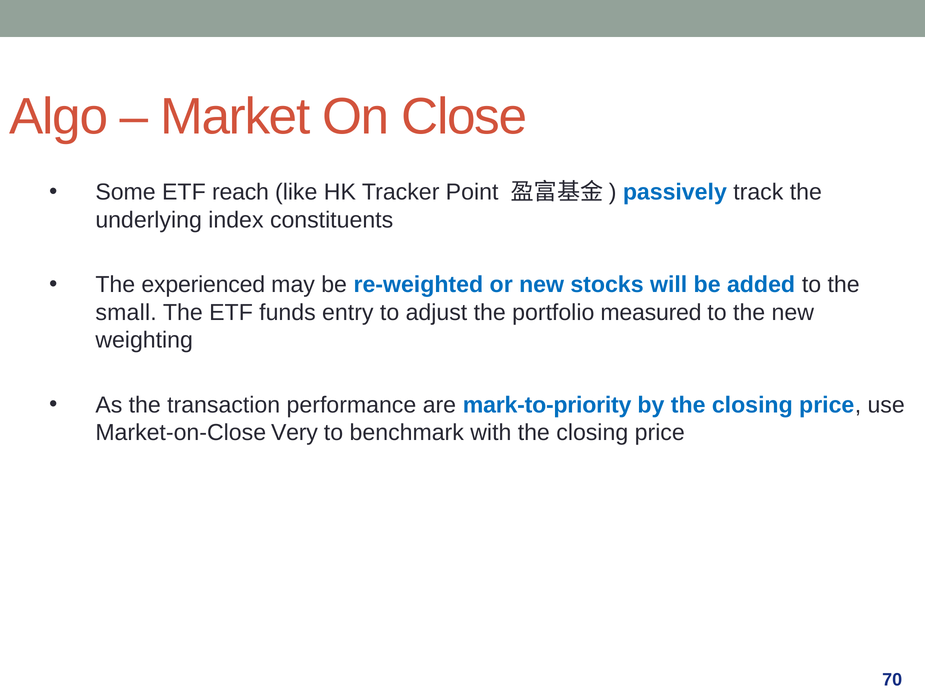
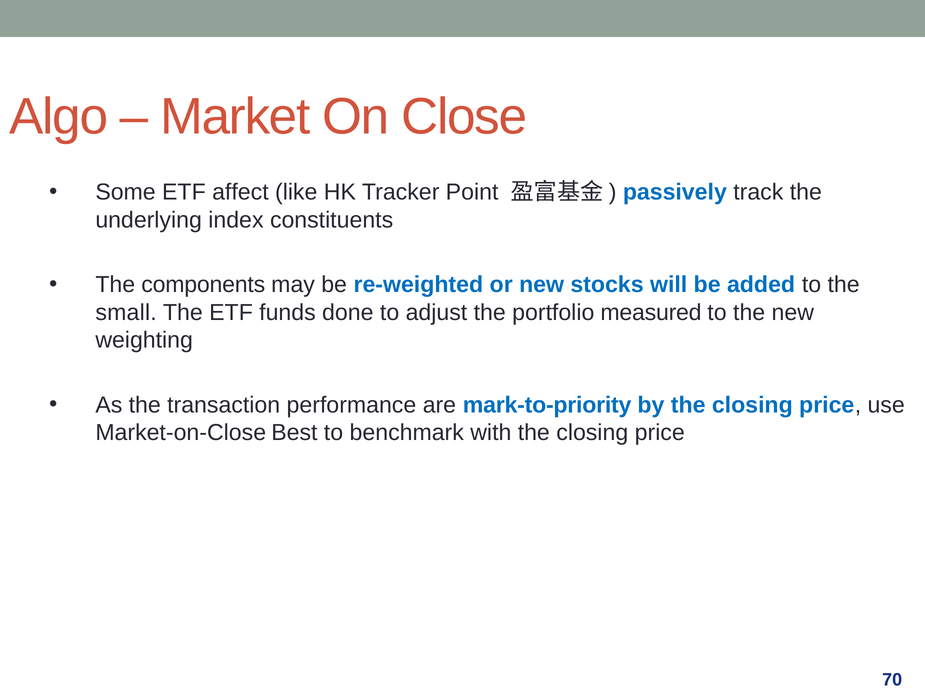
reach: reach -> affect (240, 192)
experienced: experienced -> components (203, 285)
entry: entry -> done (348, 312)
Very: Very -> Best (294, 433)
